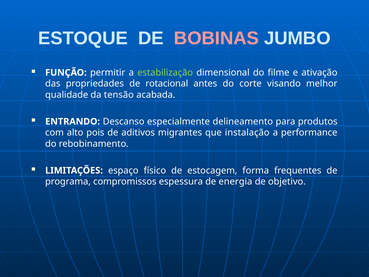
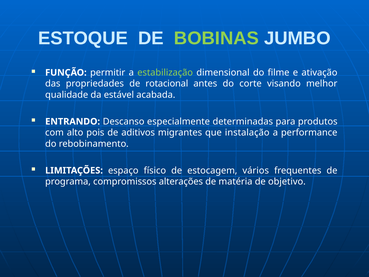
BOBINAS colour: pink -> light green (216, 38)
tensão: tensão -> estável (119, 95)
delineamento: delineamento -> determinadas (243, 121)
forma: forma -> vários (256, 170)
espessura: espessura -> alterações (181, 181)
energia: energia -> matéria (235, 181)
